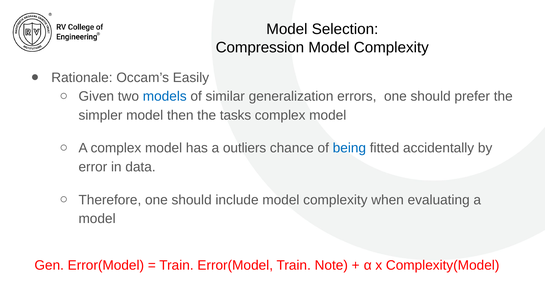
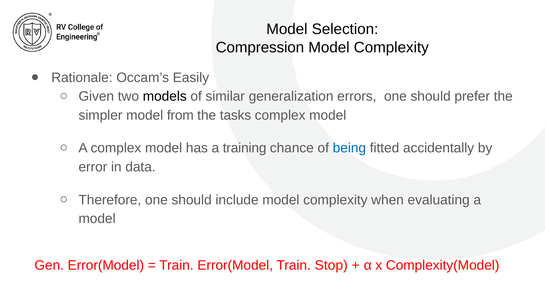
models colour: blue -> black (165, 96)
then: then -> from (180, 115)
outliers: outliers -> training (245, 148)
Note: Note -> Stop (331, 265)
